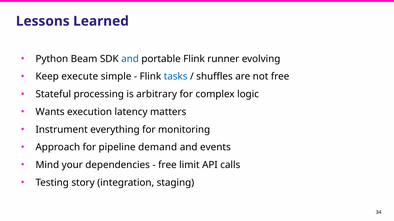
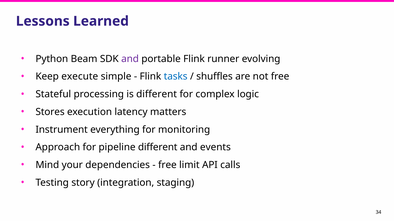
and colour: blue -> purple (130, 59)
is arbitrary: arbitrary -> different (157, 94)
Wants: Wants -> Stores (50, 112)
pipeline demand: demand -> different (158, 148)
